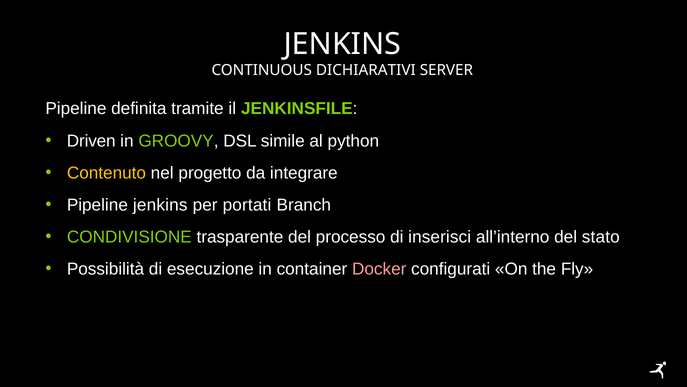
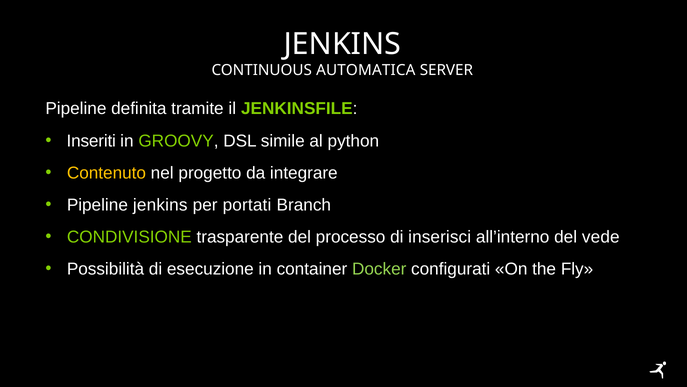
DICHIARATIVI: DICHIARATIVI -> AUTOMATICA (366, 70)
Driven: Driven -> Inseriti (91, 141)
stato: stato -> vede (601, 237)
Docker colour: pink -> light green (379, 269)
